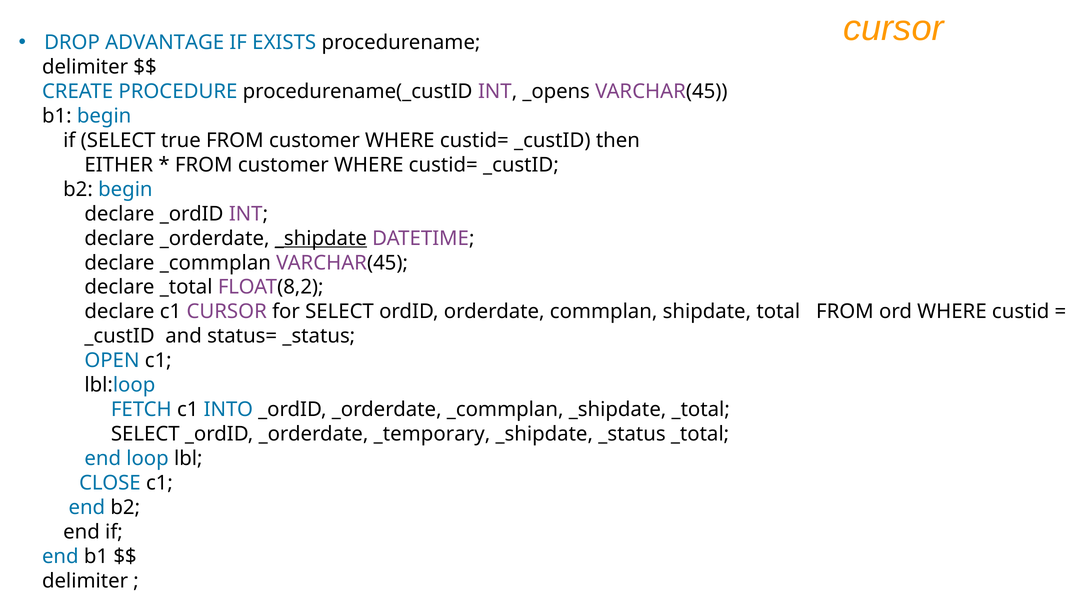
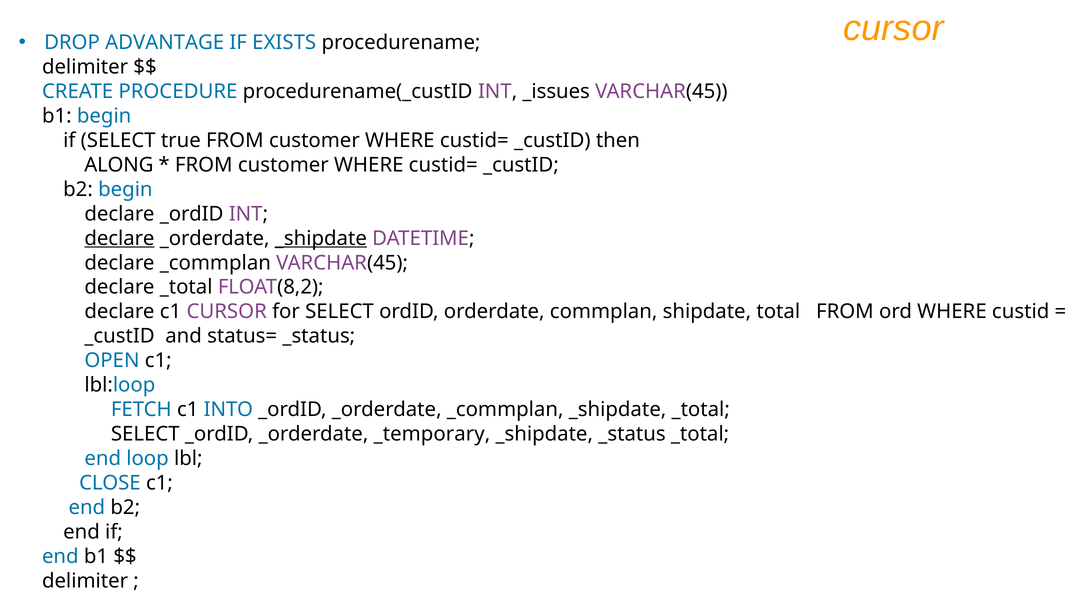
_opens: _opens -> _issues (556, 91)
EITHER: EITHER -> ALONG (119, 165)
declare underline: none -> present (119, 238)
